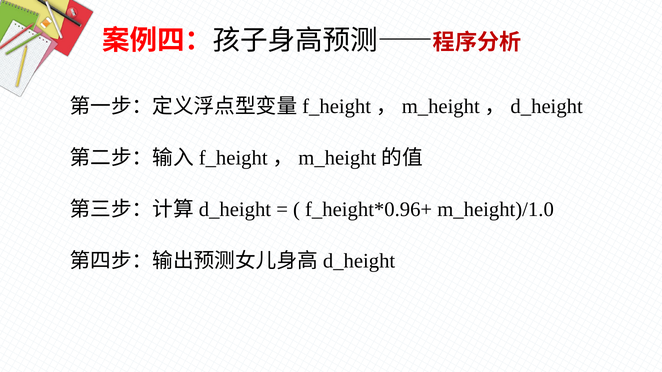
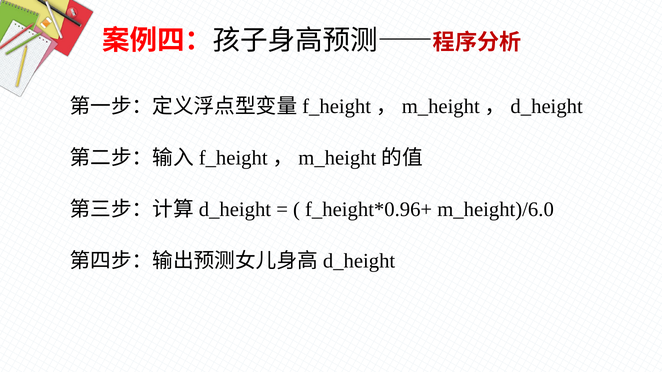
m_height)/1.0: m_height)/1.0 -> m_height)/6.0 (496, 210)
